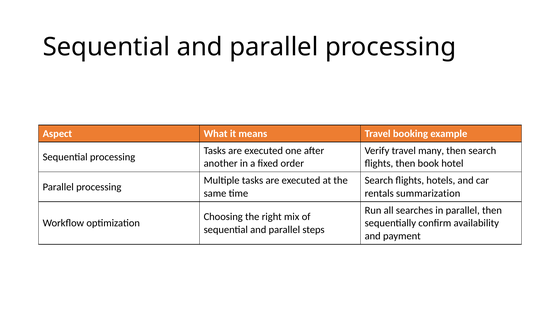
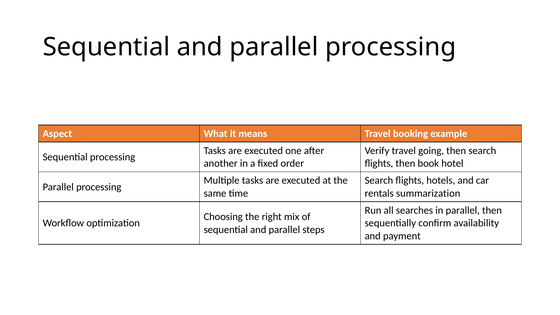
many: many -> going (431, 151)
